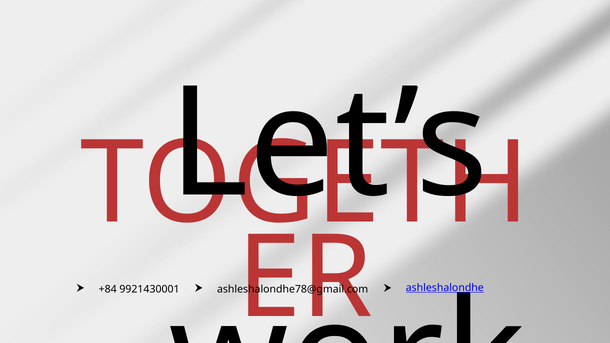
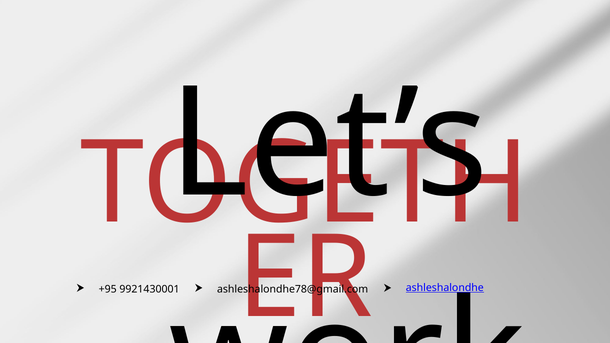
+84: +84 -> +95 (108, 290)
